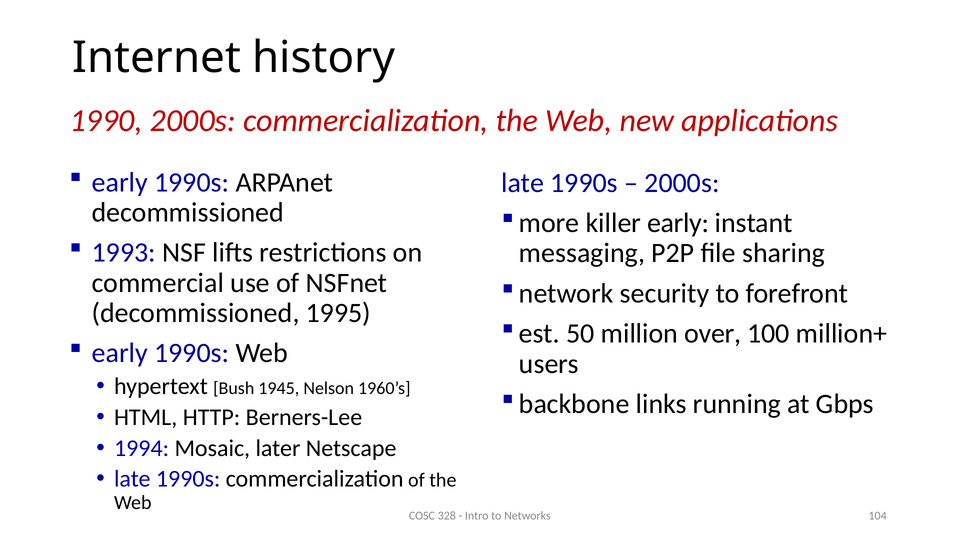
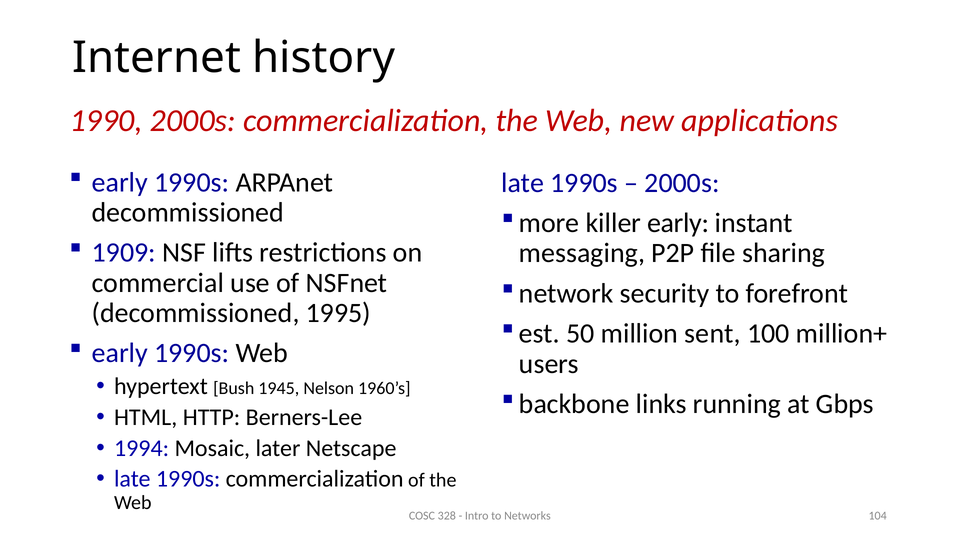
1993: 1993 -> 1909 (124, 253)
over: over -> sent (713, 334)
